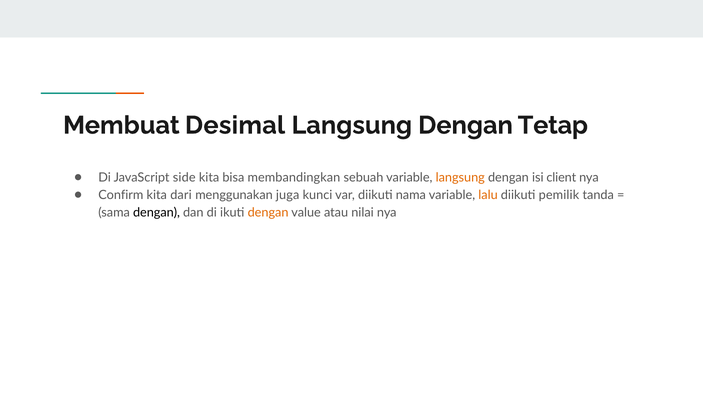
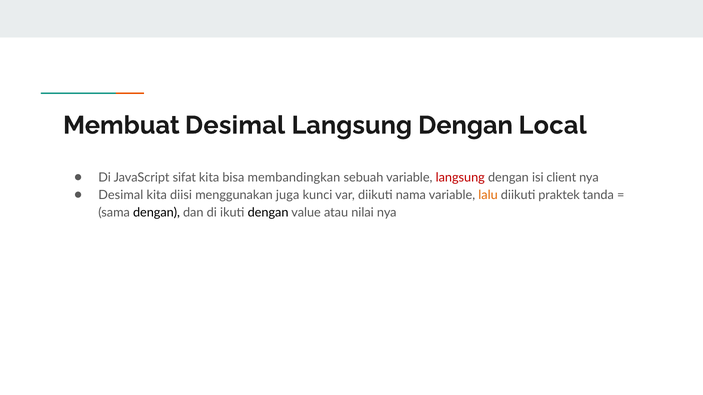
Tetap: Tetap -> Local (553, 125)
side: side -> sifat (184, 178)
langsung colour: orange -> red (460, 178)
Confirm: Confirm -> Desimal (121, 195)
dari: dari -> diisi (181, 195)
pemilik: pemilik -> praktek (559, 195)
dengan colour: orange -> black (268, 213)
